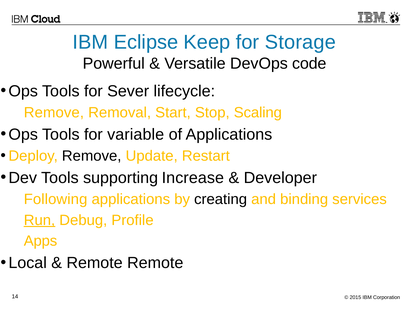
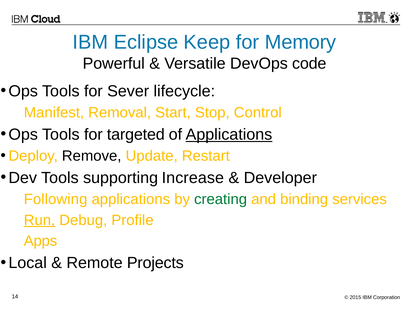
Storage: Storage -> Memory (301, 42)
Remove: Remove -> Manifest (54, 113)
Scaling: Scaling -> Control (258, 113)
variable: variable -> targeted (136, 134)
Applications underline: none -> present (229, 134)
creating colour: black -> green (221, 199)
Remote Remote: Remote -> Projects (155, 263)
